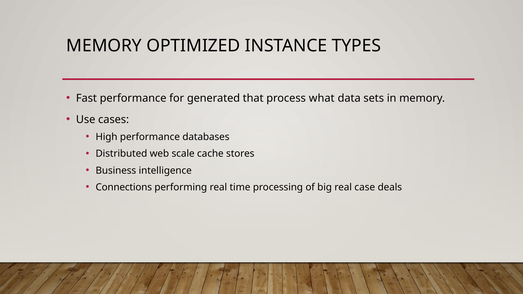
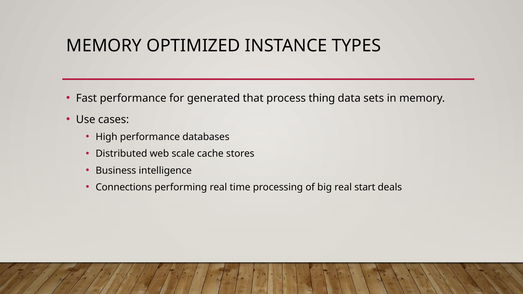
what: what -> thing (322, 98)
case: case -> start (365, 187)
